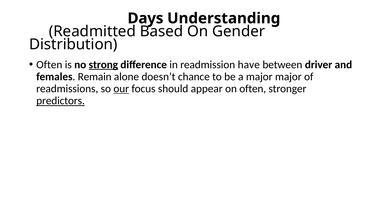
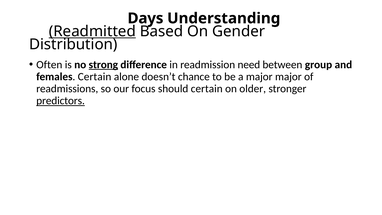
Readmitted underline: none -> present (92, 31)
have: have -> need (249, 65)
driver: driver -> group (319, 65)
females Remain: Remain -> Certain (95, 77)
our underline: present -> none (121, 89)
should appear: appear -> certain (207, 89)
on often: often -> older (253, 89)
